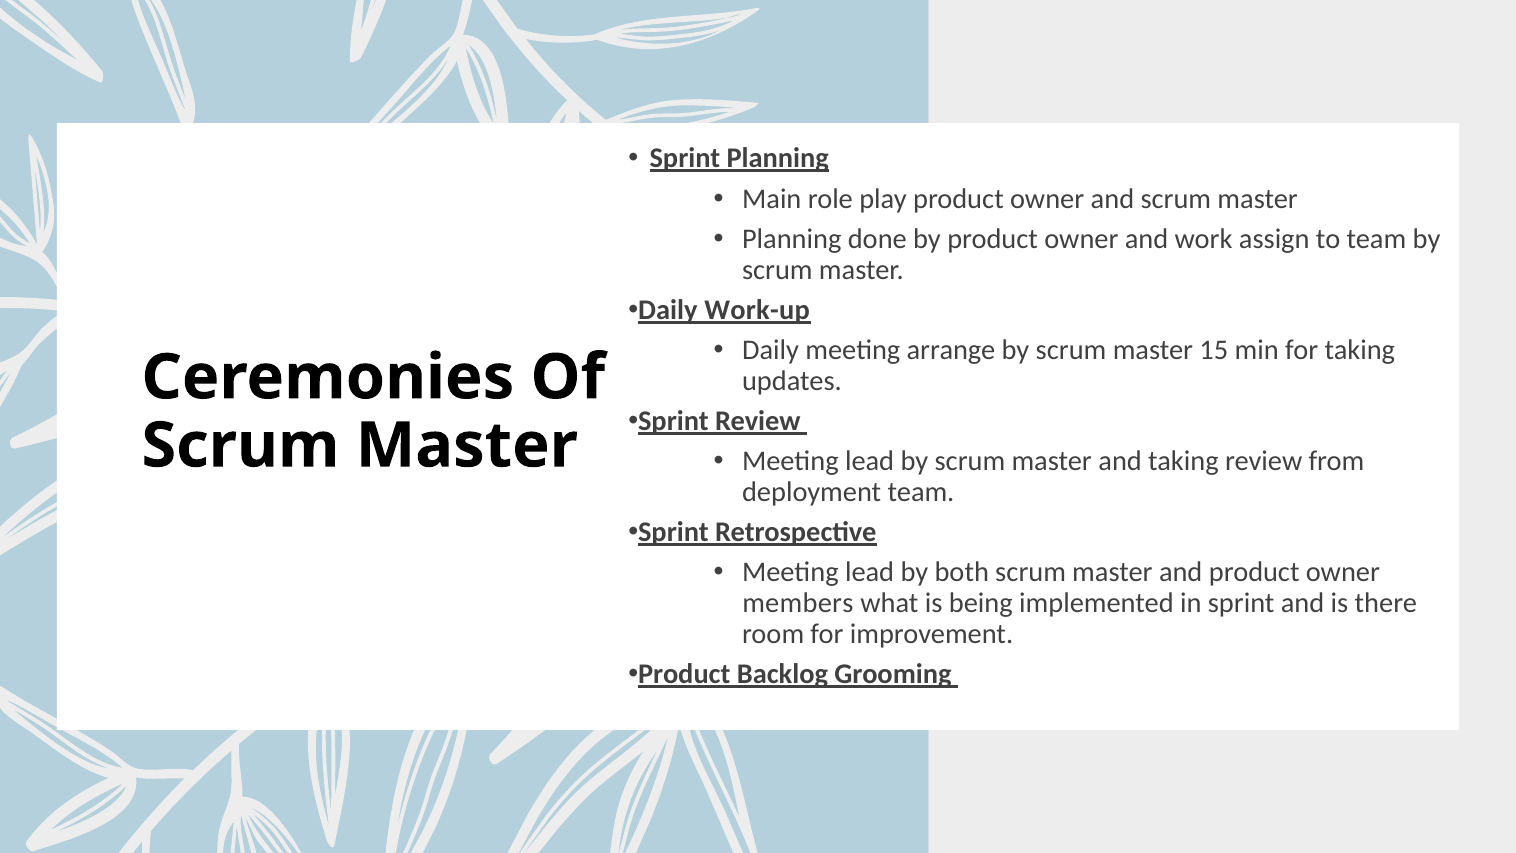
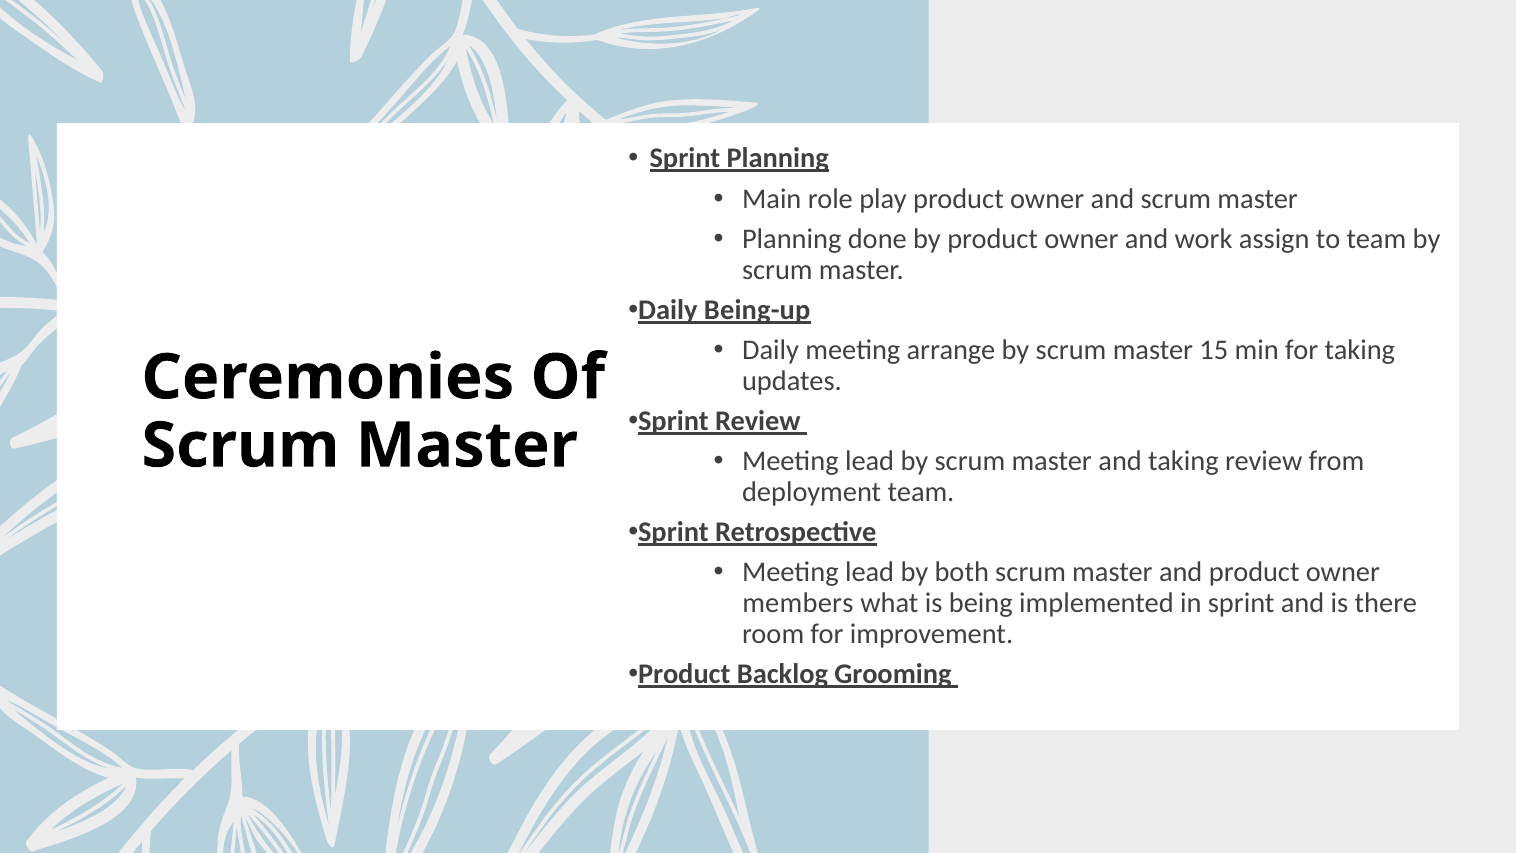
Work-up: Work-up -> Being-up (757, 310)
